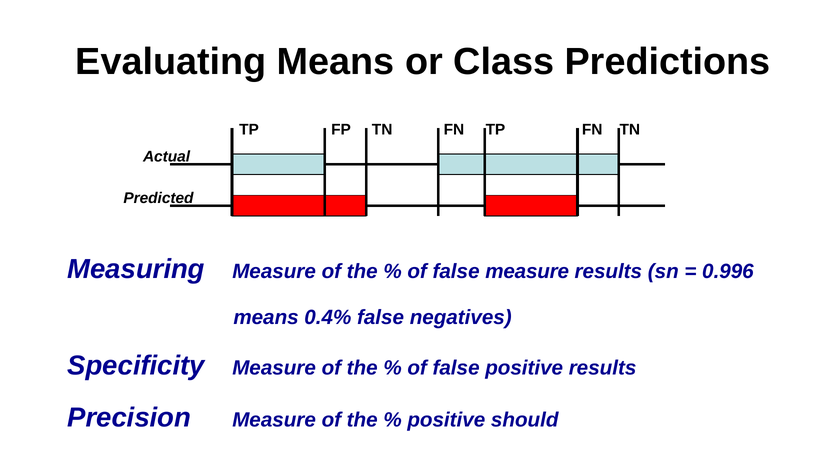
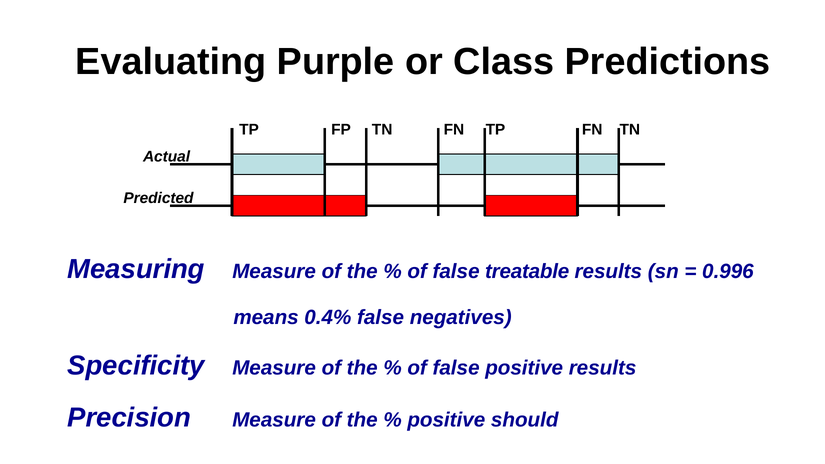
Evaluating Means: Means -> Purple (336, 62)
false measure: measure -> treatable (527, 271)
